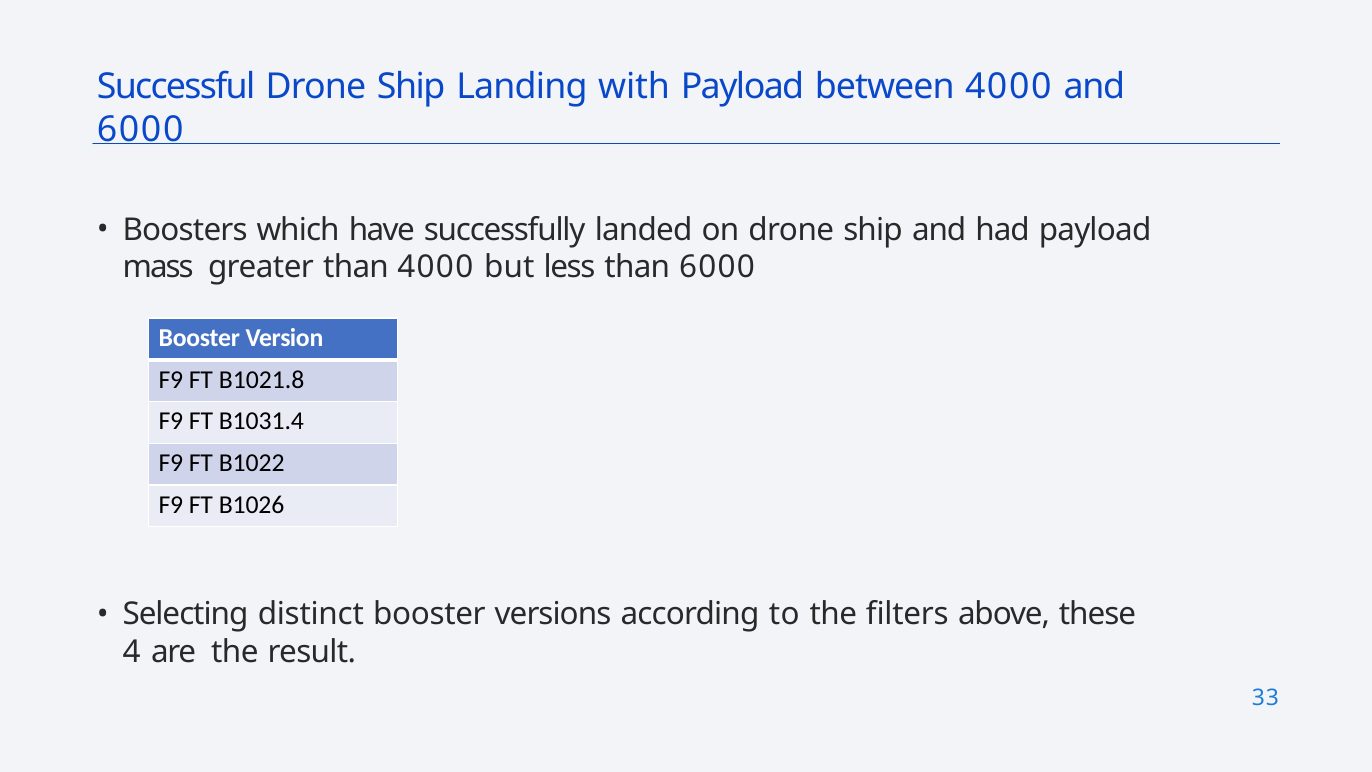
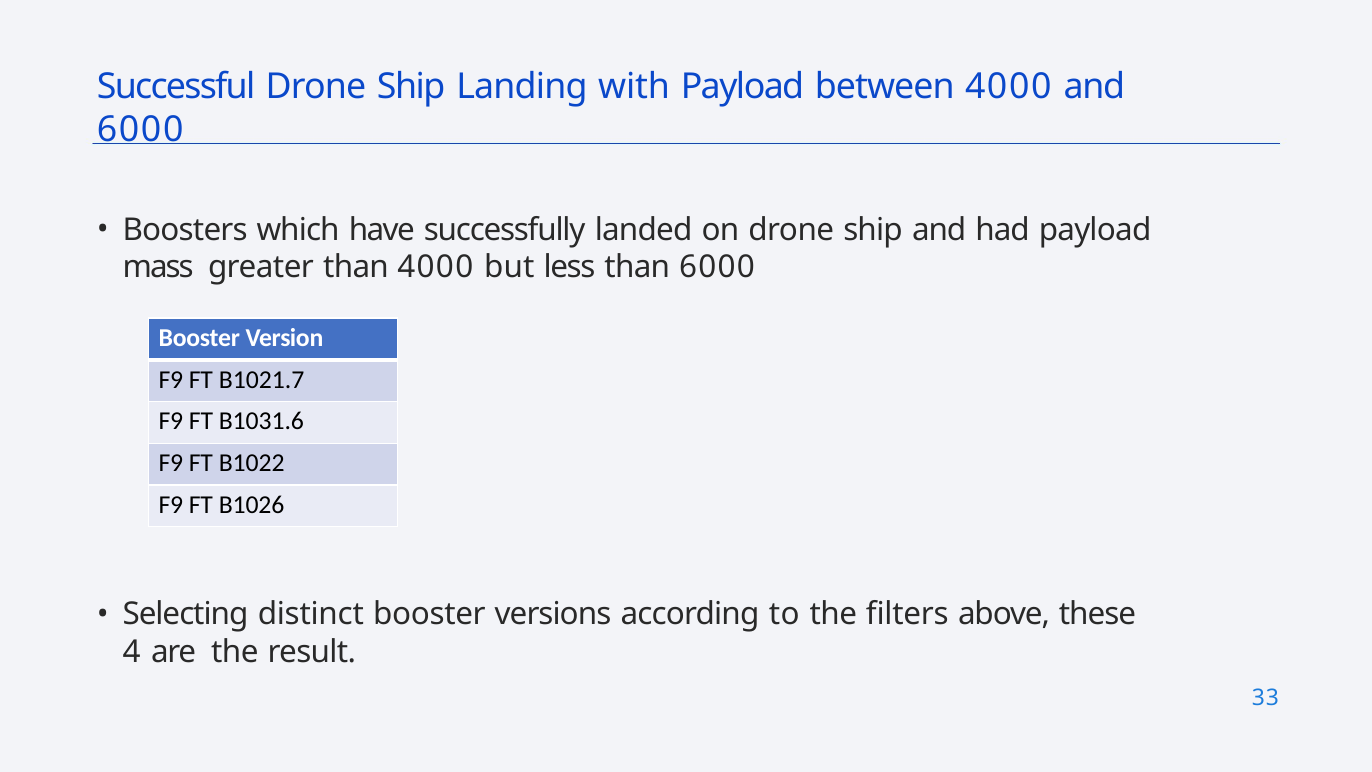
B1021.8: B1021.8 -> B1021.7 (262, 380)
B1031.4: B1031.4 -> B1031.6 (261, 421)
